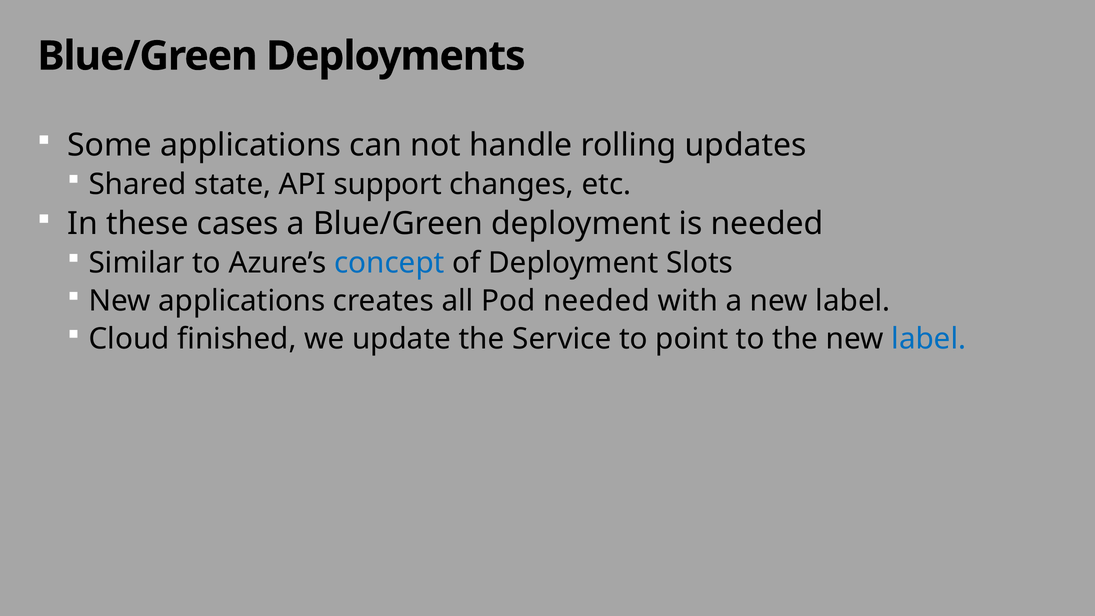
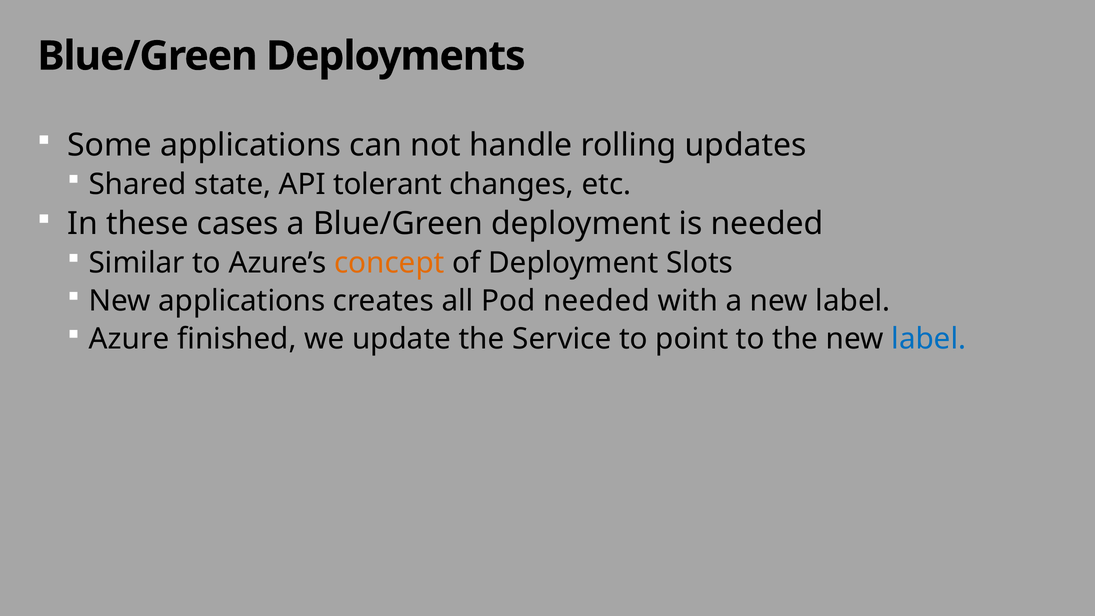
support: support -> tolerant (388, 184)
concept colour: blue -> orange (389, 263)
Cloud: Cloud -> Azure (129, 339)
